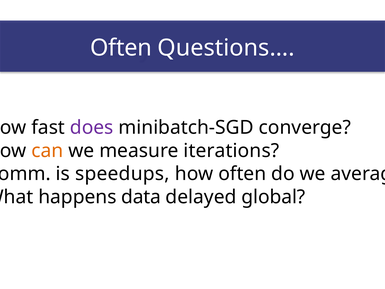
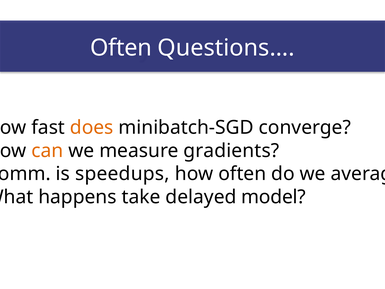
does colour: purple -> orange (92, 128)
iterations: iterations -> gradients (231, 151)
data: data -> take (141, 197)
global: global -> model (273, 197)
